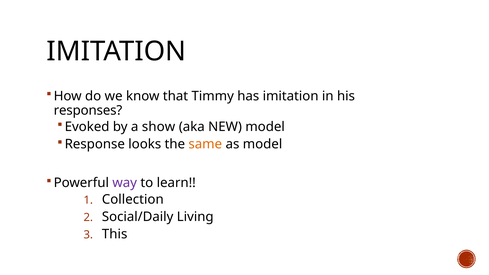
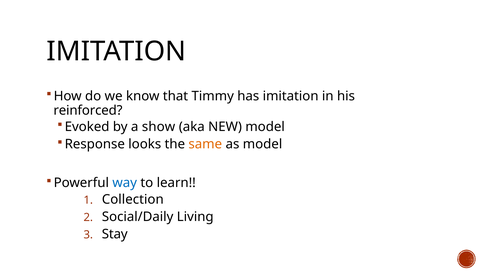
responses: responses -> reinforced (88, 110)
way colour: purple -> blue (125, 183)
This: This -> Stay (115, 234)
